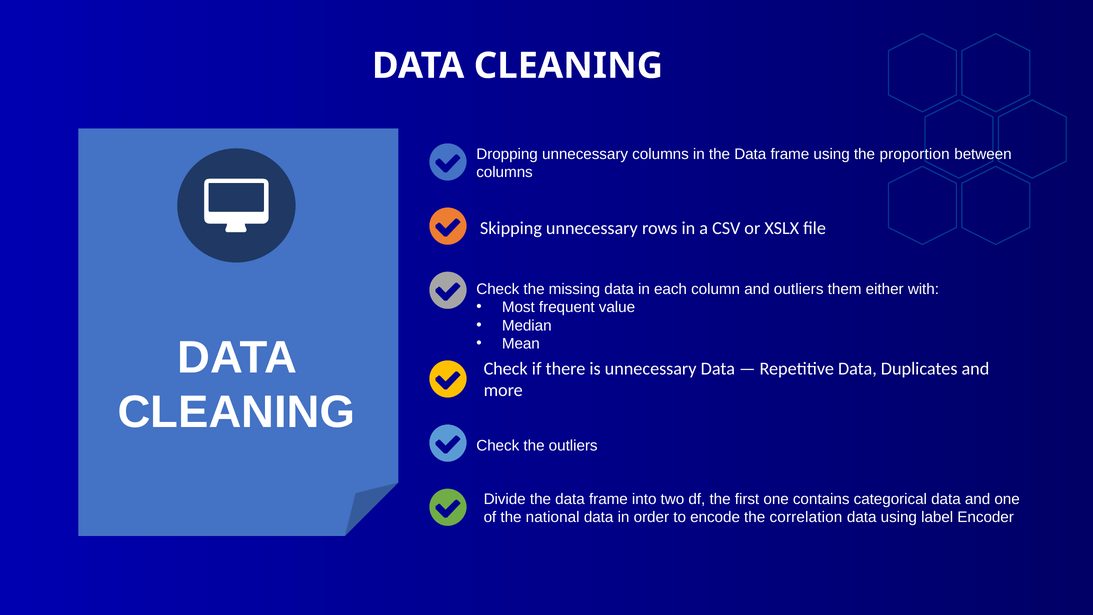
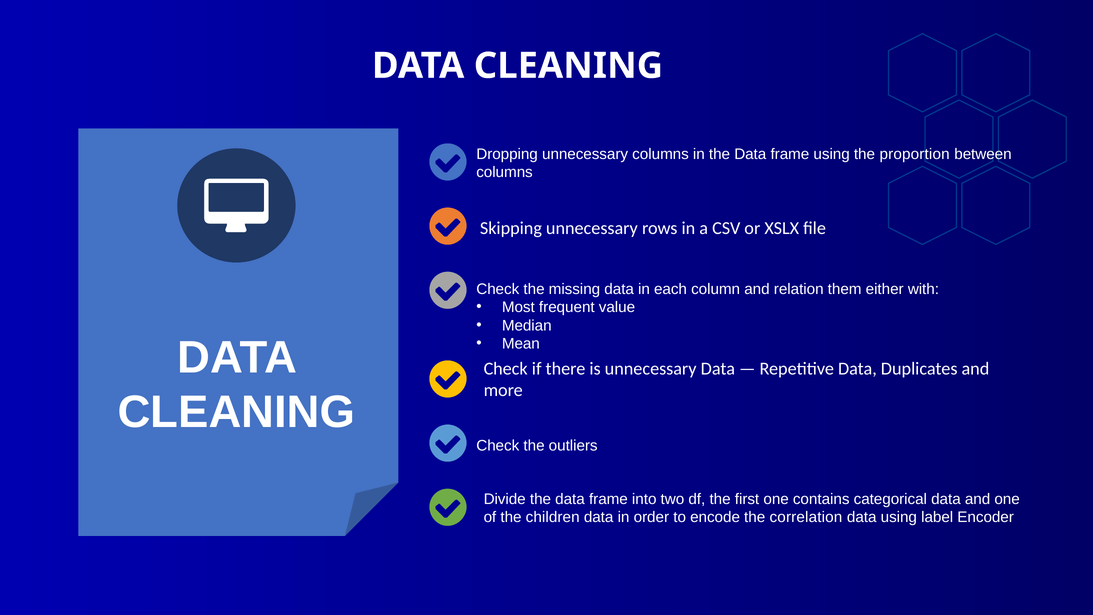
and outliers: outliers -> relation (799, 289)
national: national -> children (553, 517)
